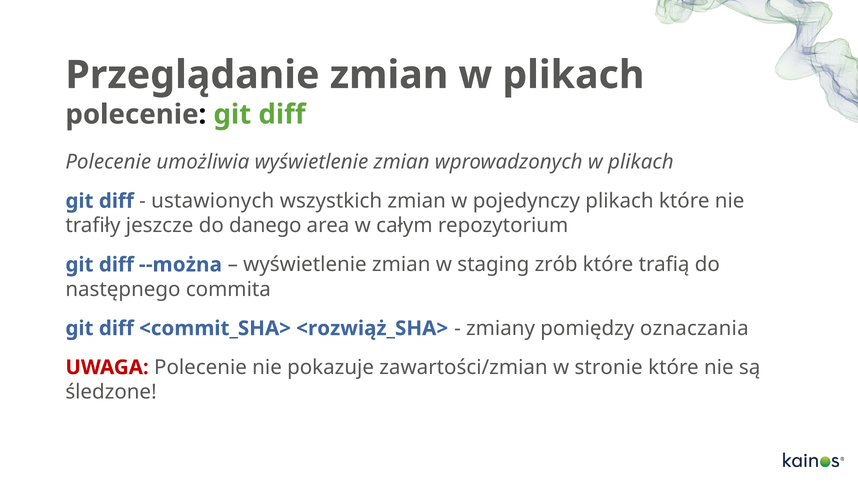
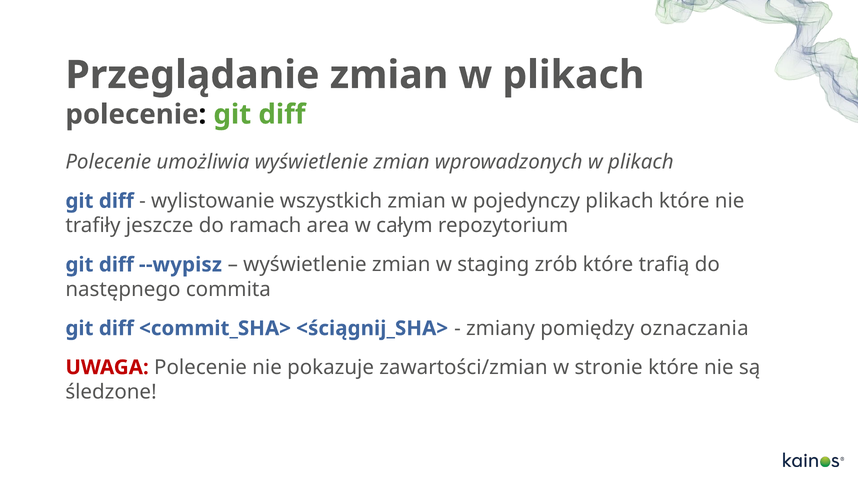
ustawionych: ustawionych -> wylistowanie (213, 201)
danego: danego -> ramach (265, 226)
--można: --można -> --wypisz (181, 265)
<rozwiąż_SHA>: <rozwiąż_SHA> -> <ściągnij_SHA> (372, 328)
